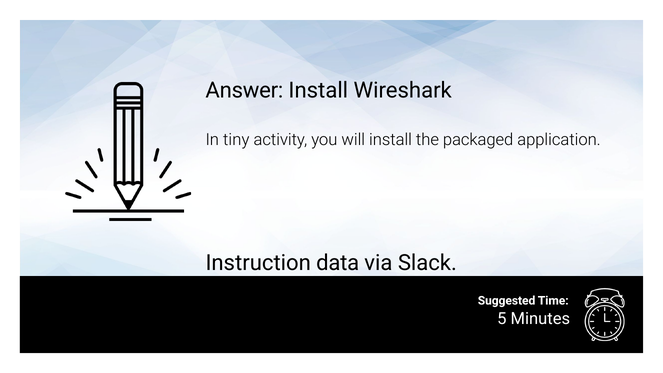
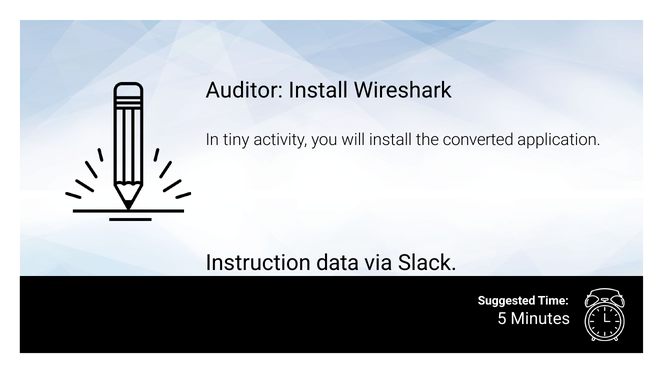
Answer: Answer -> Auditor (244, 90)
packaged: packaged -> converted (478, 140)
